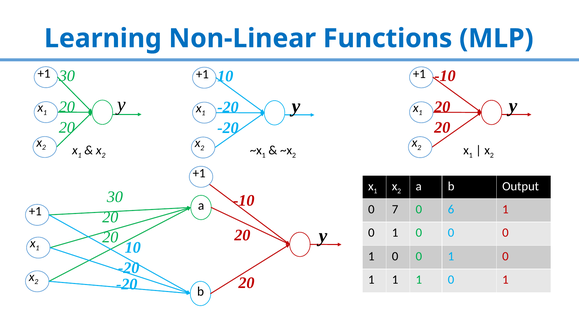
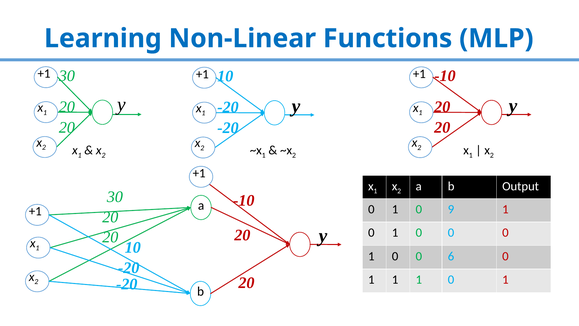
7: 7 -> 1 (395, 209)
6: 6 -> 9 (451, 209)
1 0 0 1: 1 -> 6 (451, 256)
